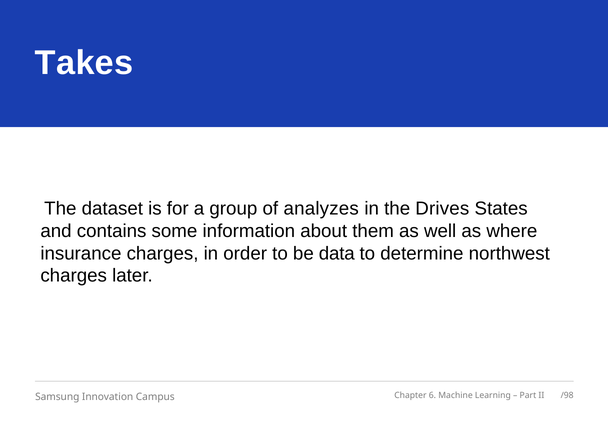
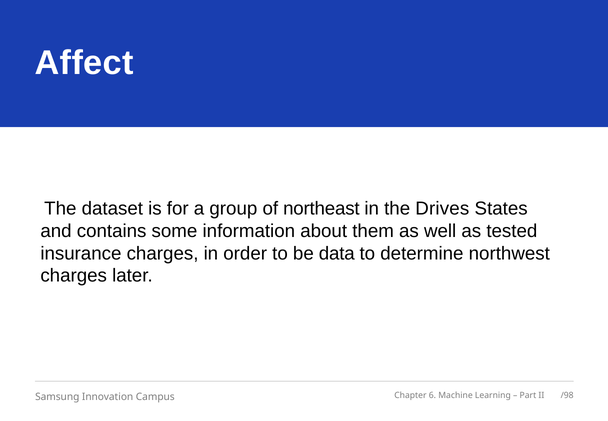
Takes: Takes -> Affect (84, 63)
analyzes: analyzes -> northeast (321, 208)
where: where -> tested (512, 231)
